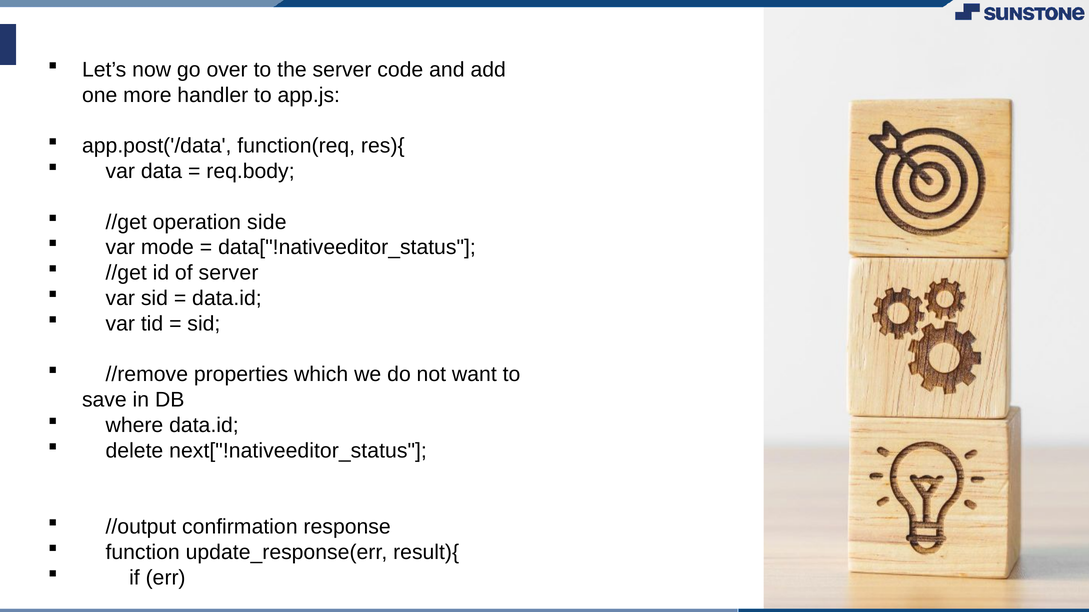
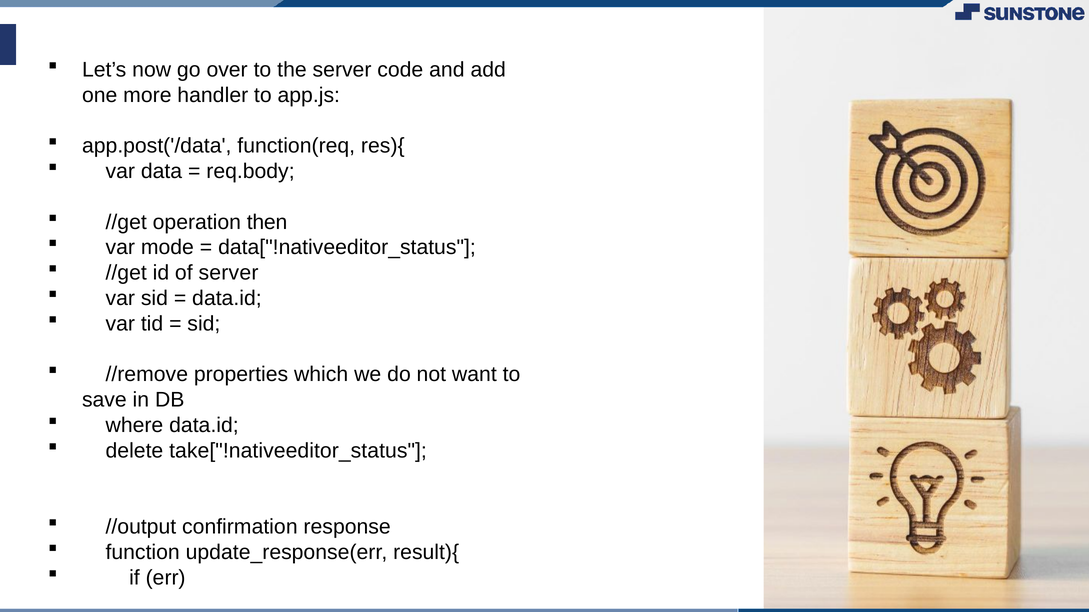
side: side -> then (267, 222)
next["!nativeeditor_status: next["!nativeeditor_status -> take["!nativeeditor_status (298, 451)
